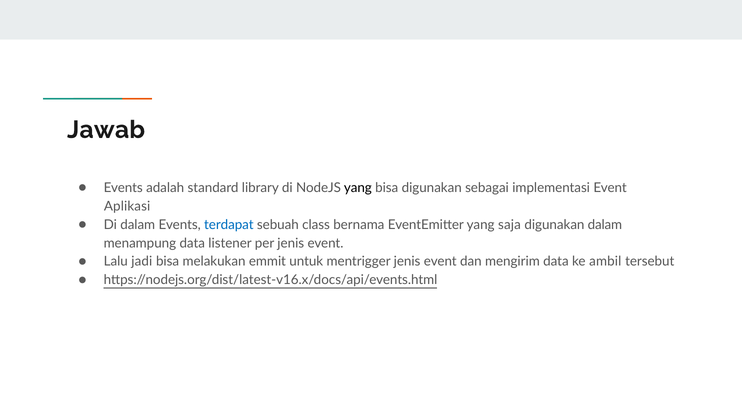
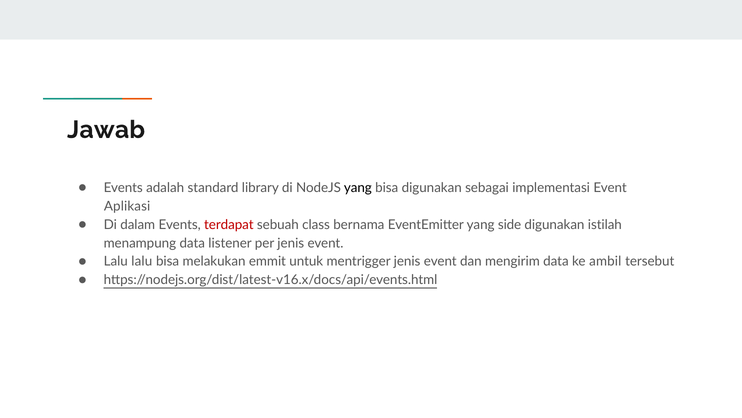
terdapat colour: blue -> red (229, 224)
saja: saja -> side (510, 224)
digunakan dalam: dalam -> istilah (605, 224)
Lalu jadi: jadi -> lalu (142, 261)
